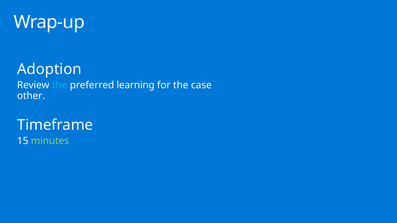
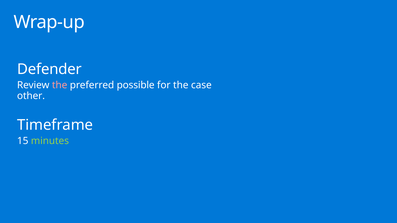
Adoption: Adoption -> Defender (49, 69)
the colour: light blue -> pink (60, 85)
learning: learning -> possible (136, 85)
